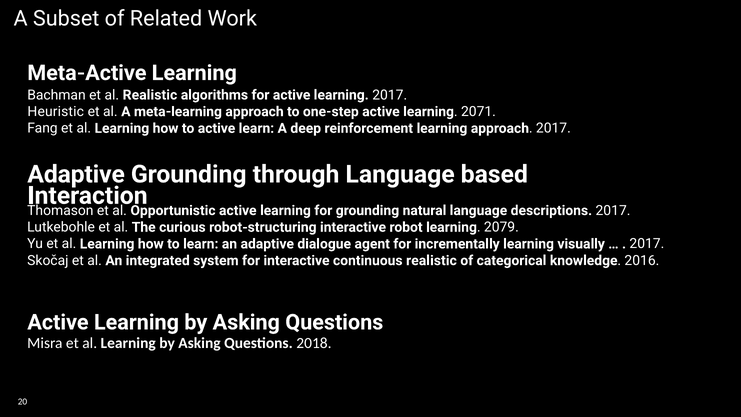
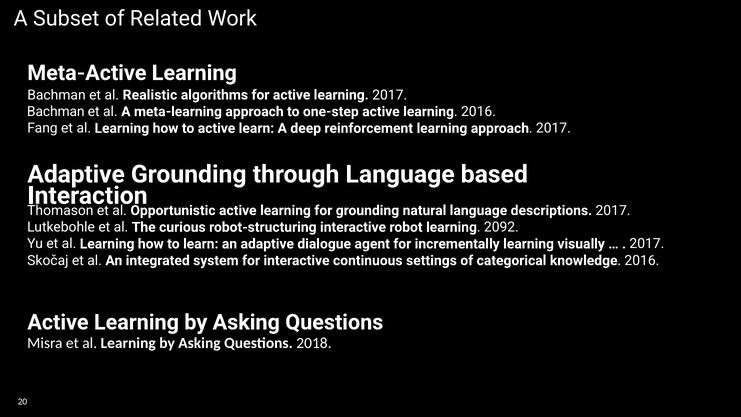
Heuristic: Heuristic -> Bachman (56, 112)
learning 2071: 2071 -> 2016 (478, 112)
2079: 2079 -> 2092 (501, 227)
continuous realistic: realistic -> settings (431, 260)
